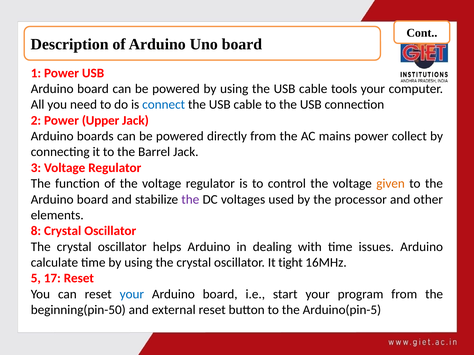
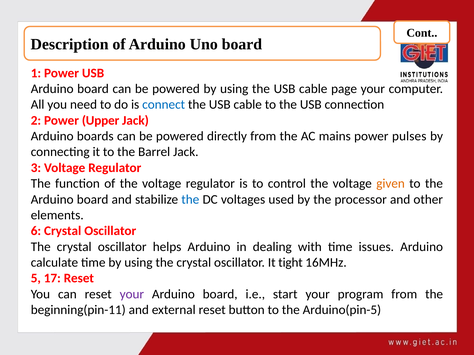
tools: tools -> page (344, 89)
collect: collect -> pulses (409, 136)
the colour: purple -> blue (190, 200)
8: 8 -> 6 (36, 231)
your colour: blue -> purple (132, 294)
beginning(pin-50: beginning(pin-50 -> beginning(pin-11 (78, 310)
